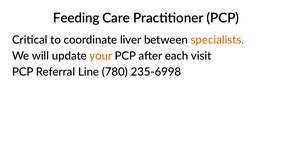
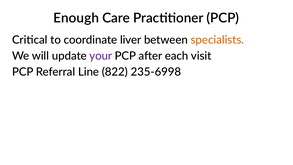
Feeding: Feeding -> Enough (76, 18)
your colour: orange -> purple (101, 56)
780: 780 -> 822 (115, 72)
